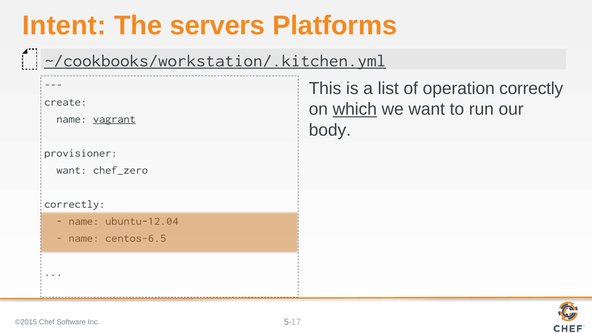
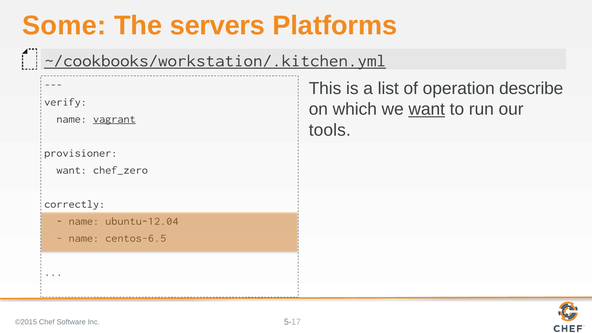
Intent: Intent -> Some (64, 26)
operation correctly: correctly -> describe (531, 89)
create: create -> verify (66, 102)
which underline: present -> none (355, 109)
want underline: none -> present (427, 109)
body: body -> tools (330, 130)
